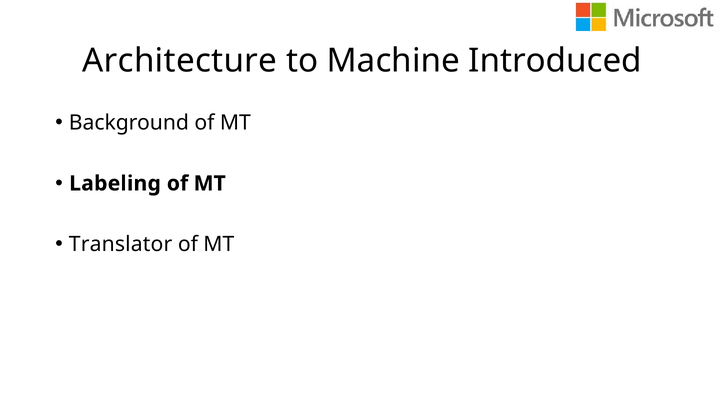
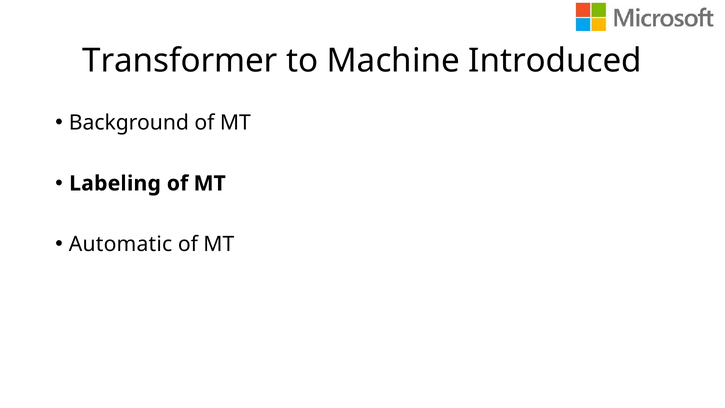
Architecture: Architecture -> Transformer (180, 61)
Translator: Translator -> Automatic (121, 244)
